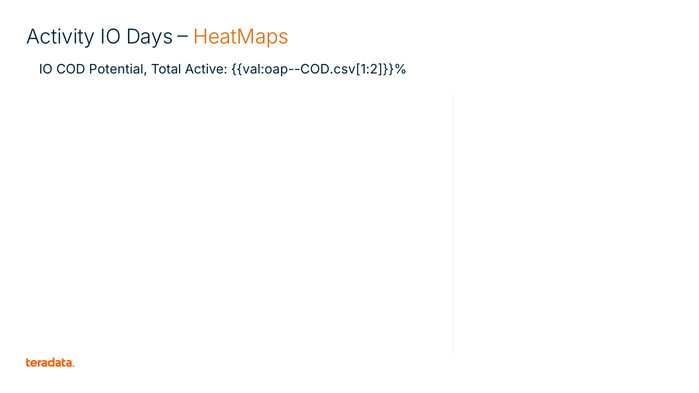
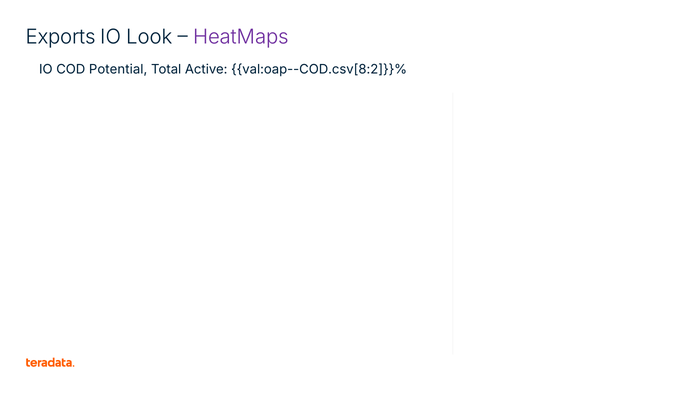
Activity: Activity -> Exports (61, 37)
Days: Days -> Look (149, 37)
HeatMaps colour: orange -> purple (241, 37)
val:oap--COD.csv[1:2]}}%: val:oap--COD.csv[1:2]}}% -> val:oap--COD.csv[8:2]}}% (319, 69)
